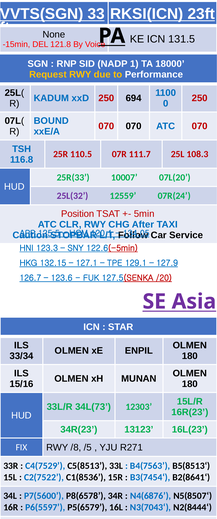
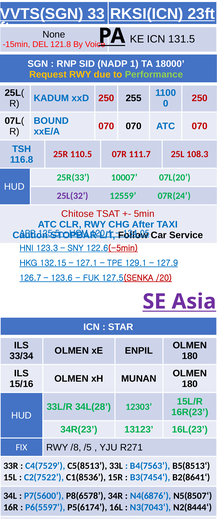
Performance colour: white -> light green (154, 75)
694: 694 -> 255 (134, 98)
Position: Position -> Chitose (78, 214)
34L(73: 34L(73 -> 34L(28 (93, 407)
P5(6579: P5(6579 -> P5(6174 (87, 508)
